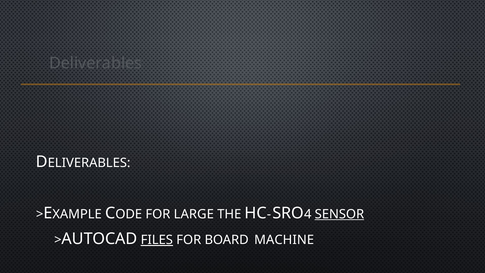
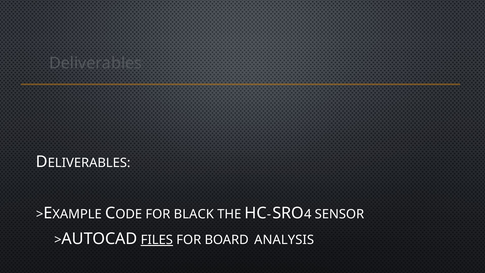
LARGE: LARGE -> BLACK (194, 214)
SENSOR underline: present -> none (339, 214)
MACHINE: MACHINE -> ANALYSIS (284, 240)
